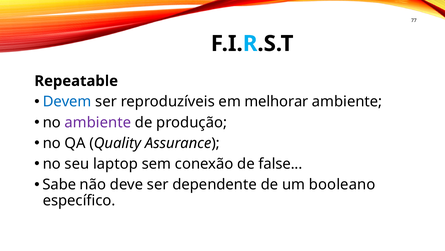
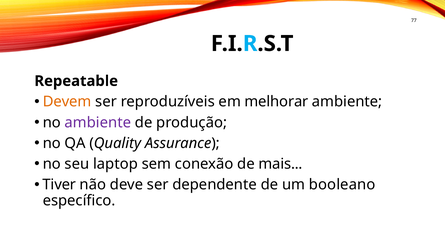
Devem colour: blue -> orange (67, 101)
false: false -> mais (281, 163)
Sabe: Sabe -> Tiver (59, 184)
